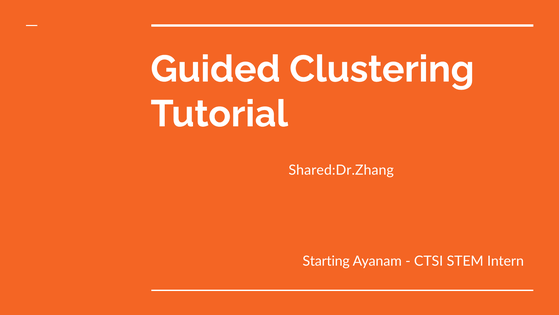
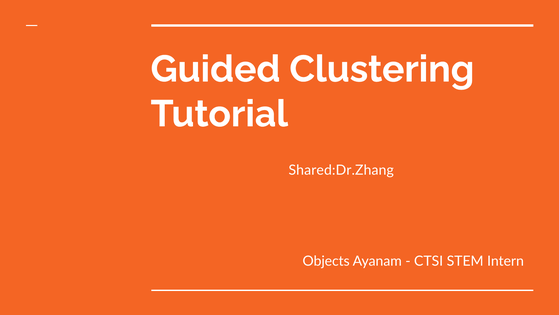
Starting: Starting -> Objects (326, 261)
